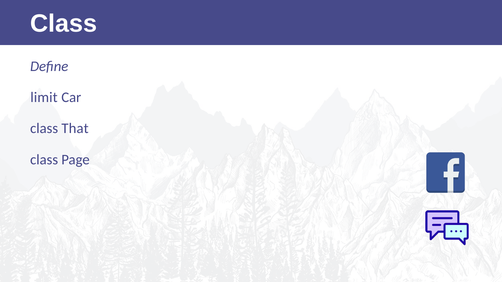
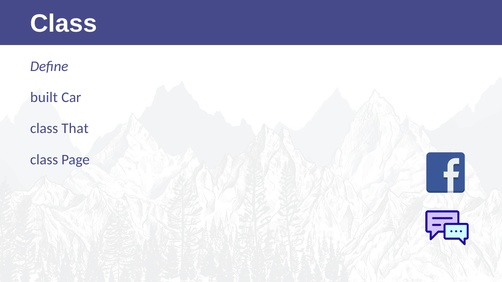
limit: limit -> built (44, 97)
